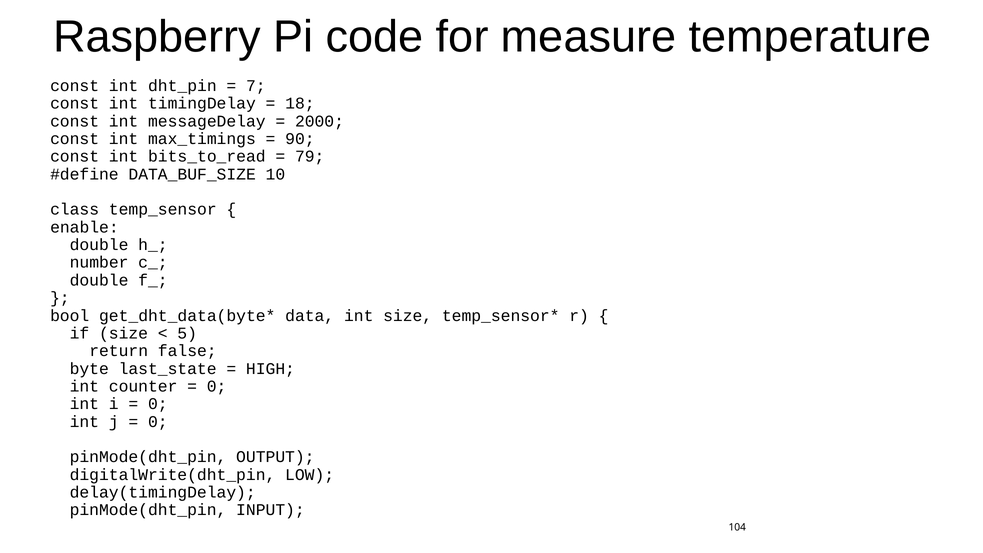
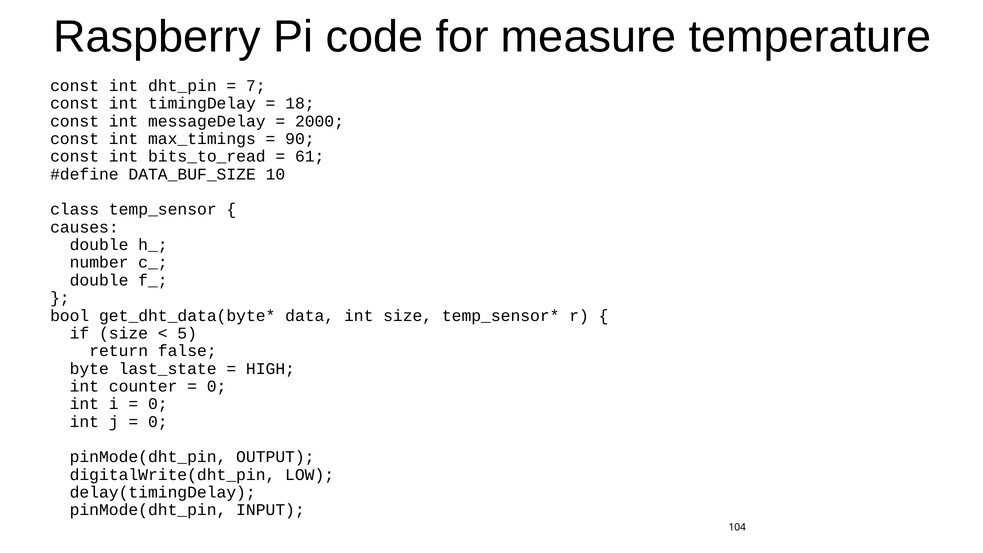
79: 79 -> 61 (310, 157)
enable: enable -> causes (84, 227)
